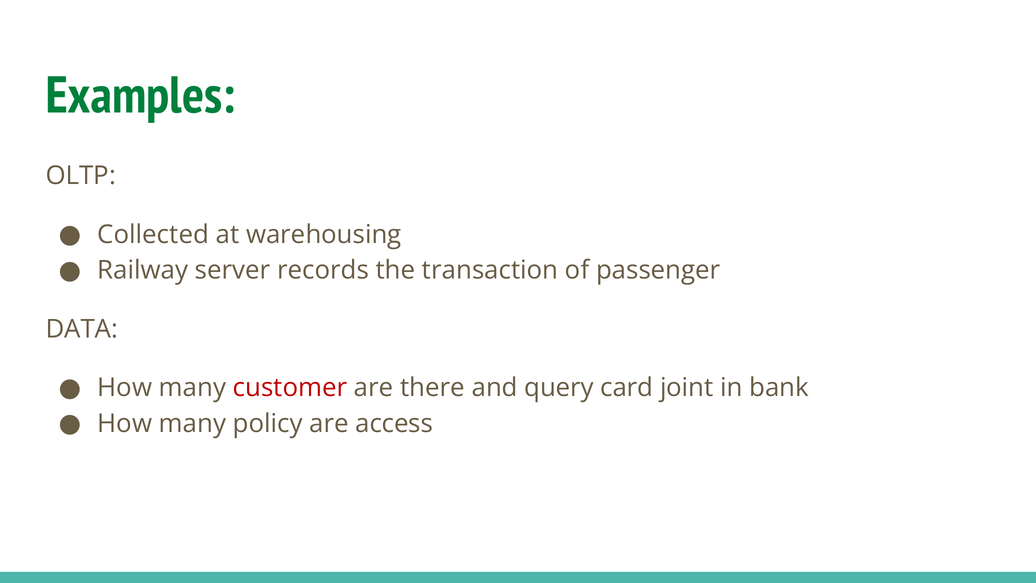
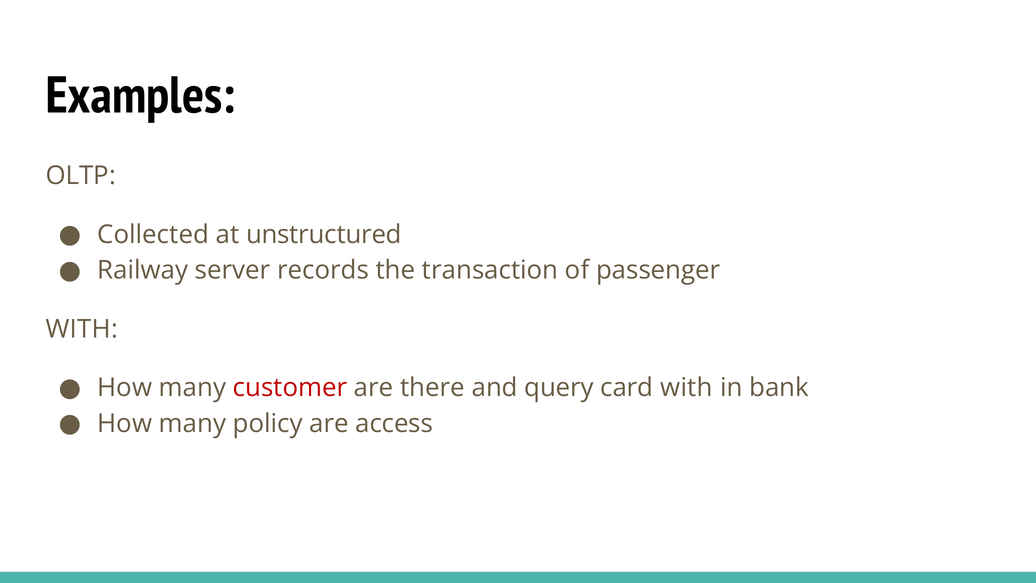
Examples colour: green -> black (140, 95)
warehousing: warehousing -> unstructured (324, 235)
DATA: DATA -> WITH (82, 329)
card joint: joint -> with (687, 388)
